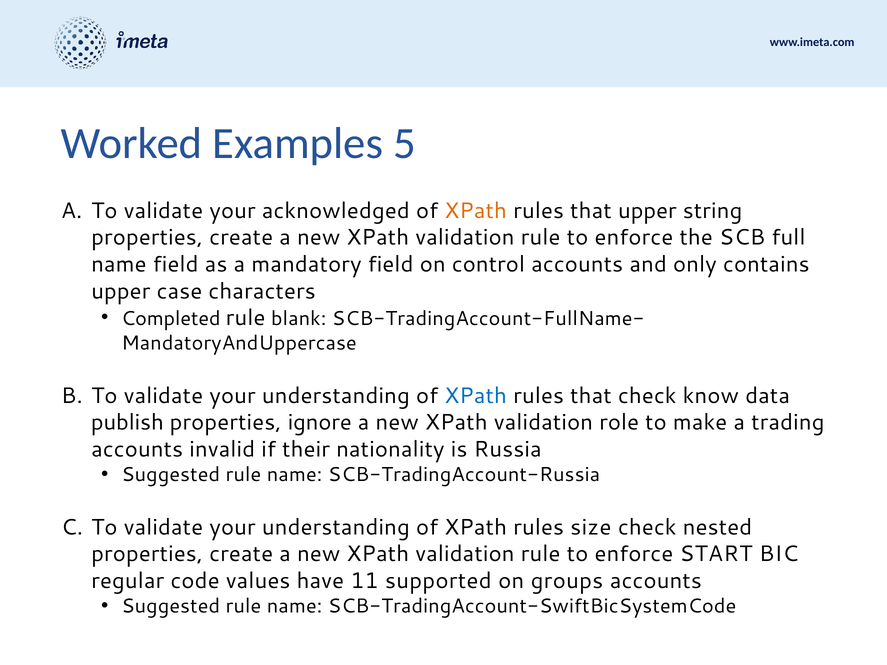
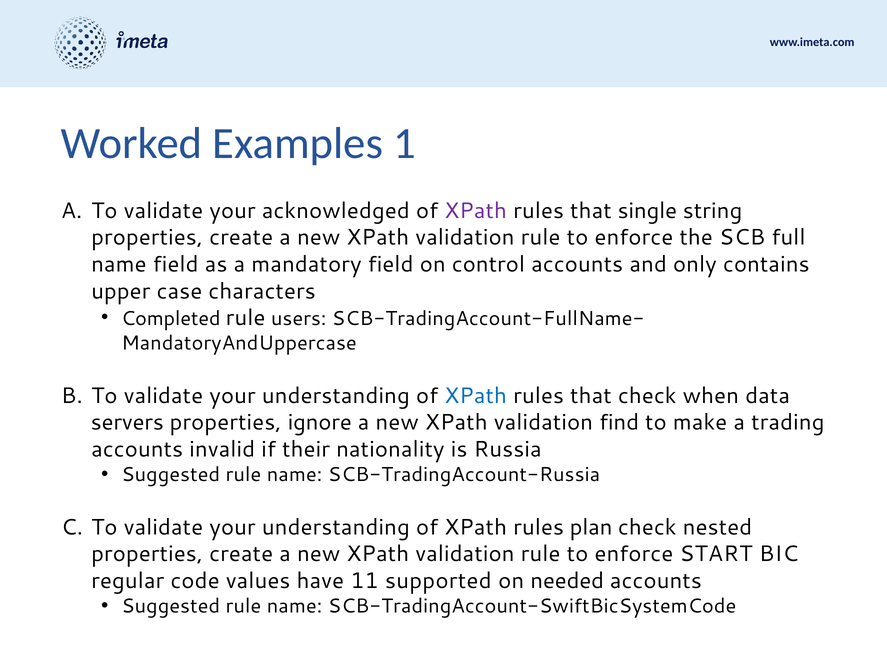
5: 5 -> 1 (405, 144)
XPath colour: orange -> purple (476, 211)
that upper: upper -> single (647, 211)
blank: blank -> users (299, 319)
know: know -> when (711, 396)
publish: publish -> servers (127, 423)
role: role -> find (619, 423)
size: size -> plan (591, 527)
groups: groups -> needed (567, 581)
